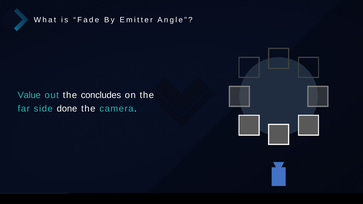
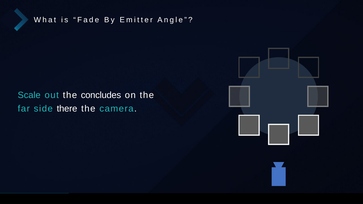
Value: Value -> Scale (29, 95)
done: done -> there (67, 109)
